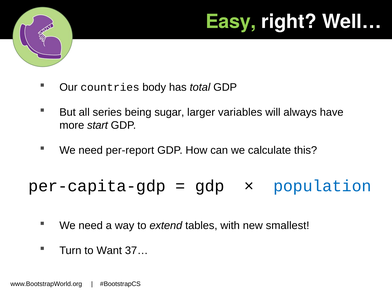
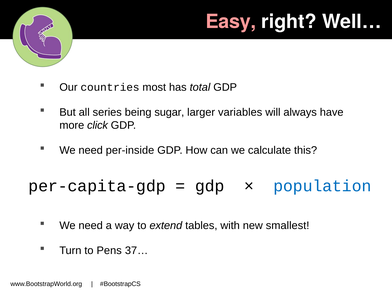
Easy colour: light green -> pink (231, 22)
body: body -> most (154, 87)
start: start -> click (98, 125)
per-report: per-report -> per-inside (130, 150)
Want: Want -> Pens (109, 251)
